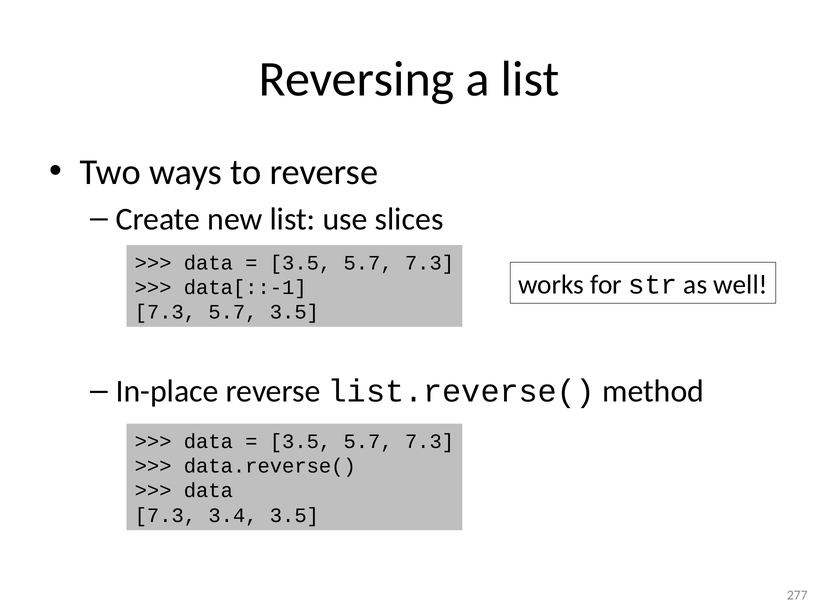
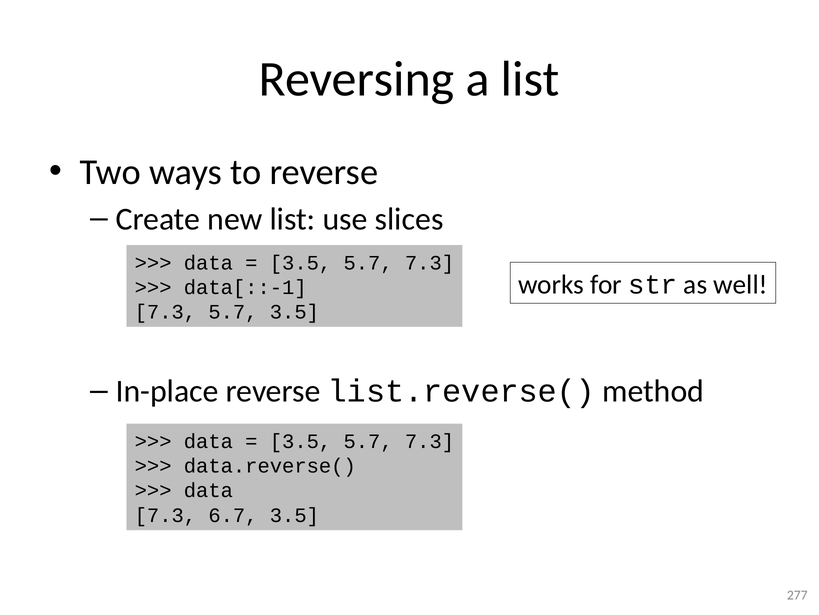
3.4: 3.4 -> 6.7 (233, 515)
